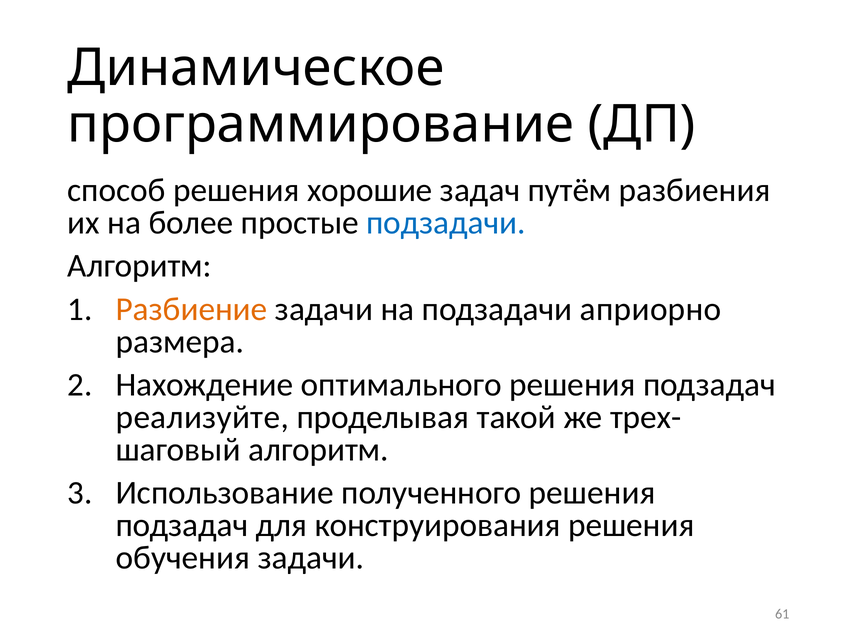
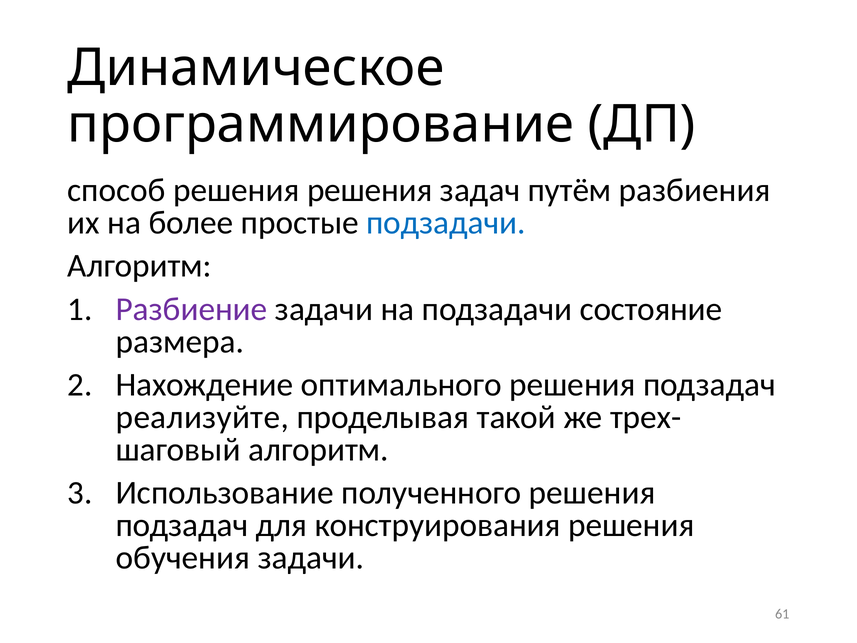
решения хорошие: хорошие -> решения (370, 190)
Разбиение colour: orange -> purple (192, 309)
априорно: априорно -> состояние (651, 309)
